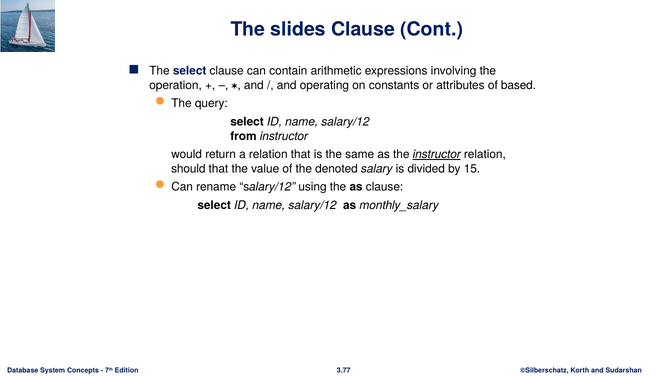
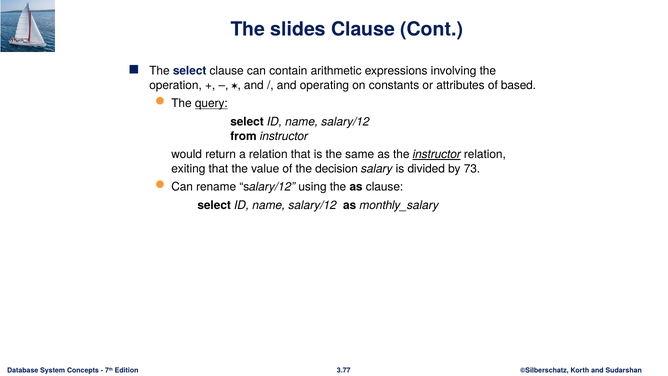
query underline: none -> present (211, 104)
should: should -> exiting (188, 169)
denoted: denoted -> decision (337, 169)
15: 15 -> 73 (472, 169)
